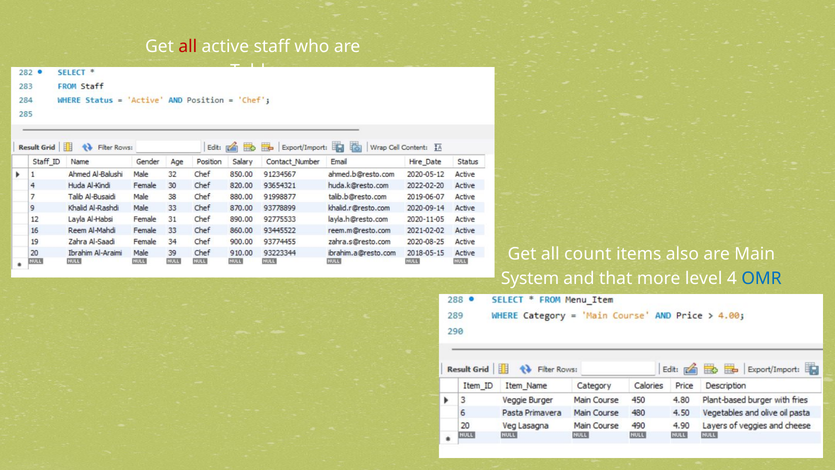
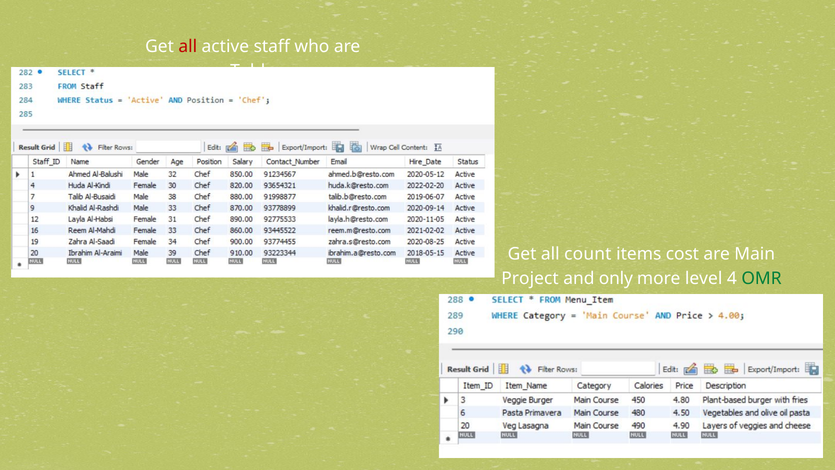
also: also -> cost (682, 254)
System: System -> Project (530, 278)
that: that -> only (616, 278)
OMR colour: blue -> green (761, 278)
